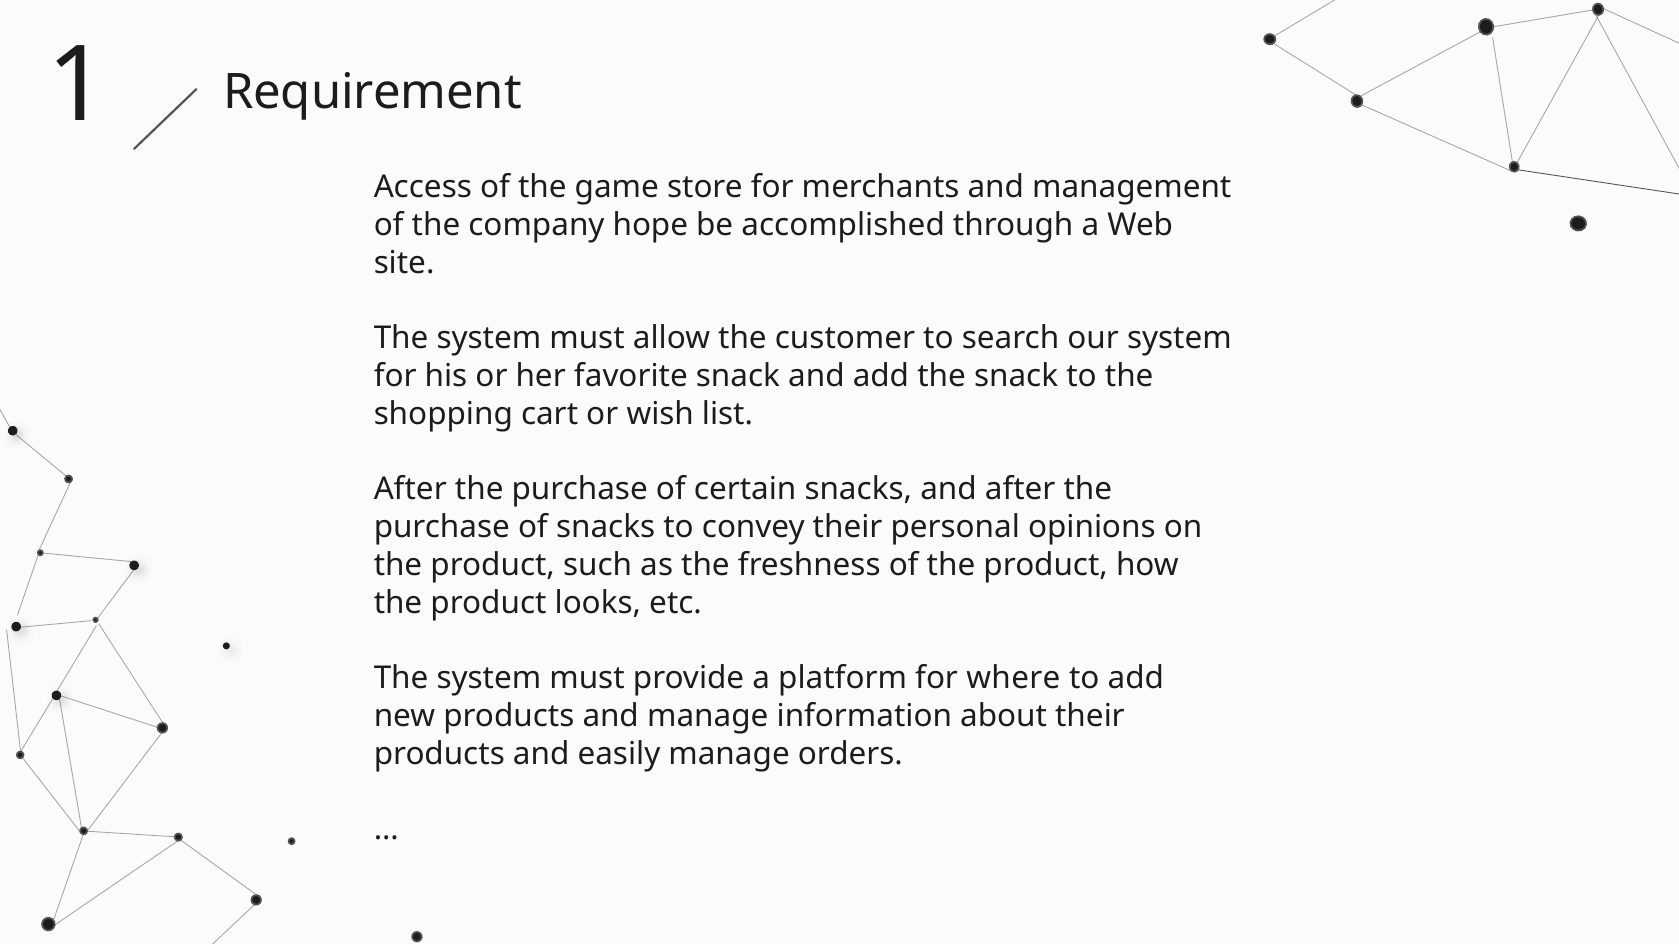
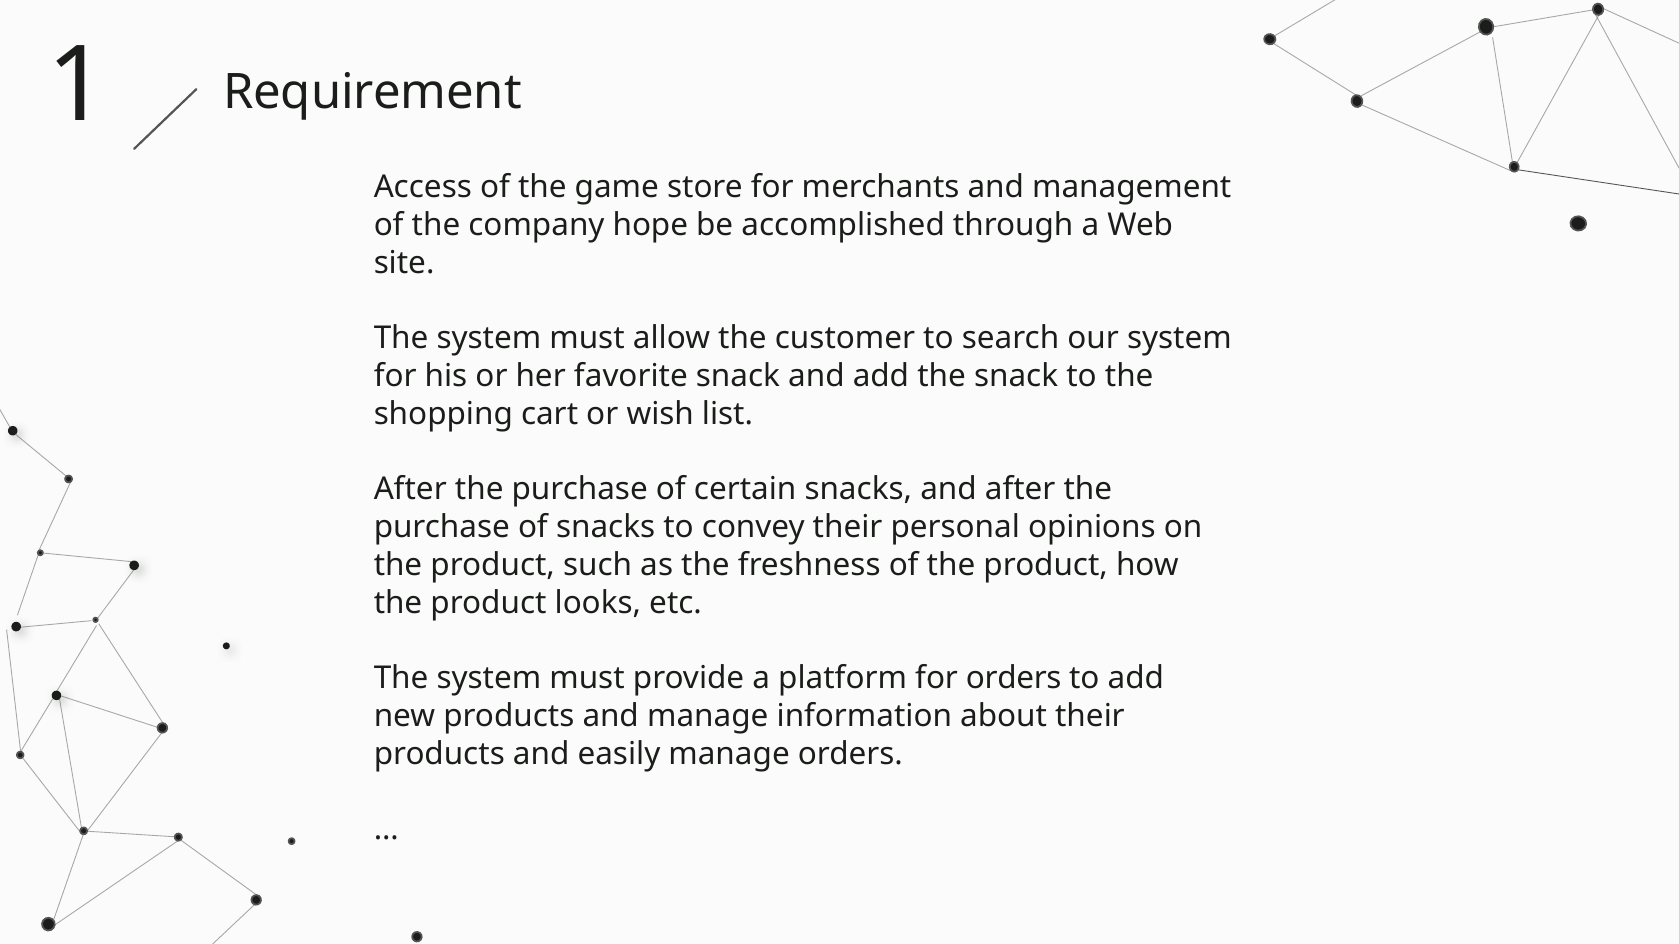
for where: where -> orders (1014, 679)
